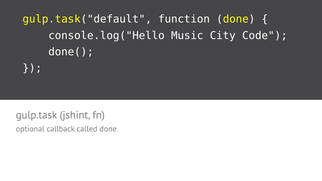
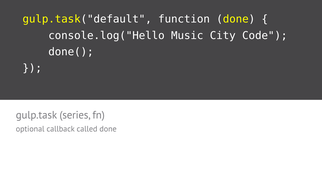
jshint: jshint -> series (75, 115)
